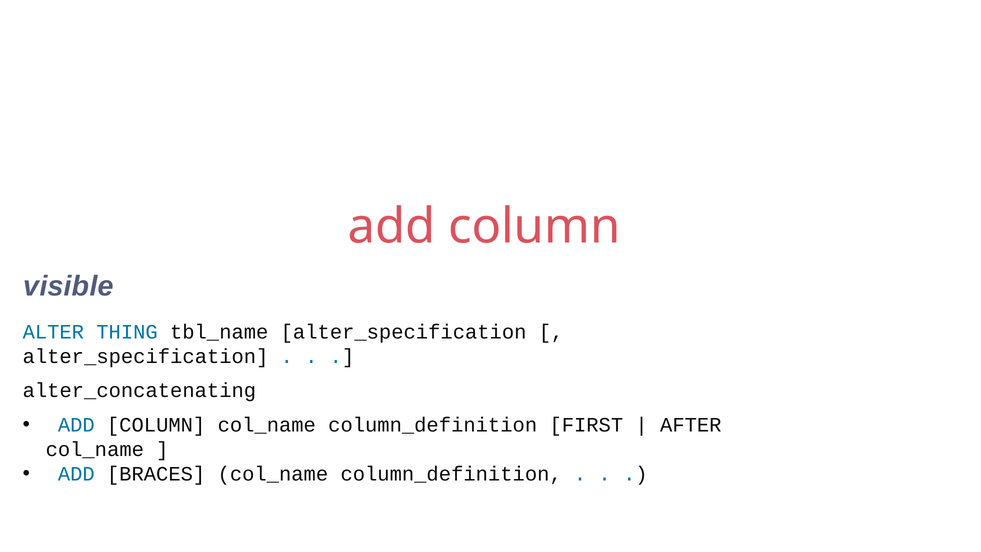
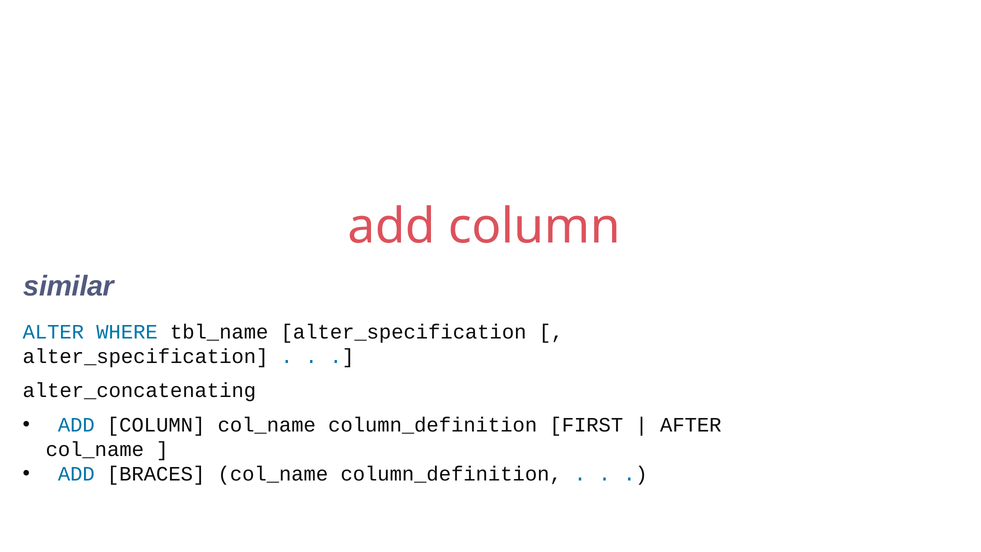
visible: visible -> similar (69, 286)
THING: THING -> WHERE (127, 332)
